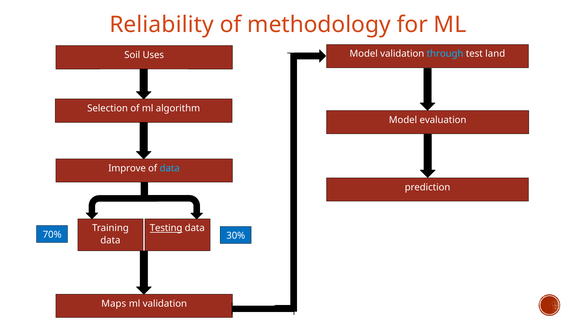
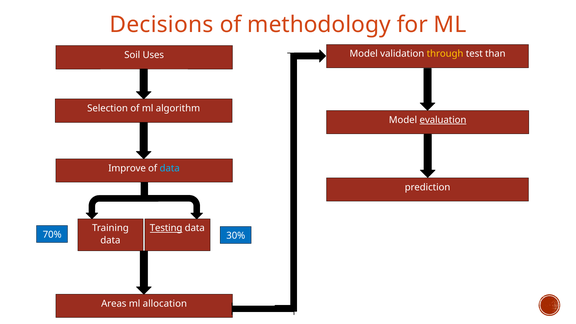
Reliability: Reliability -> Decisions (161, 25)
through colour: light blue -> yellow (445, 54)
land: land -> than (495, 54)
evaluation underline: none -> present (443, 120)
Maps: Maps -> Areas (114, 304)
ml validation: validation -> allocation (165, 304)
